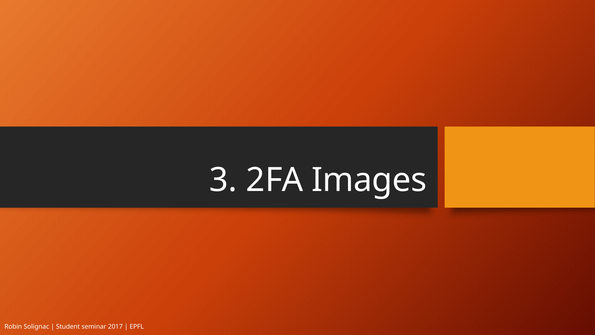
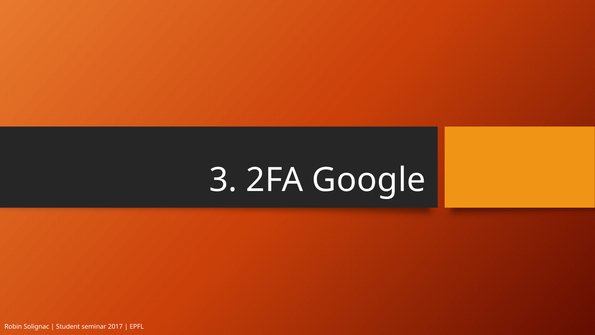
Images: Images -> Google (369, 180)
